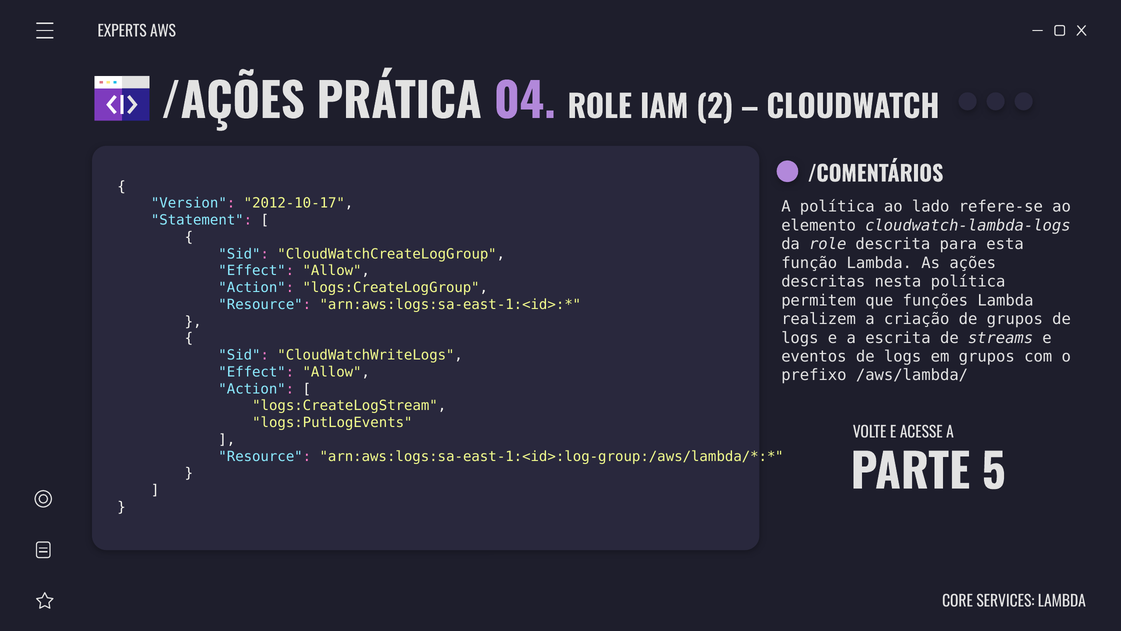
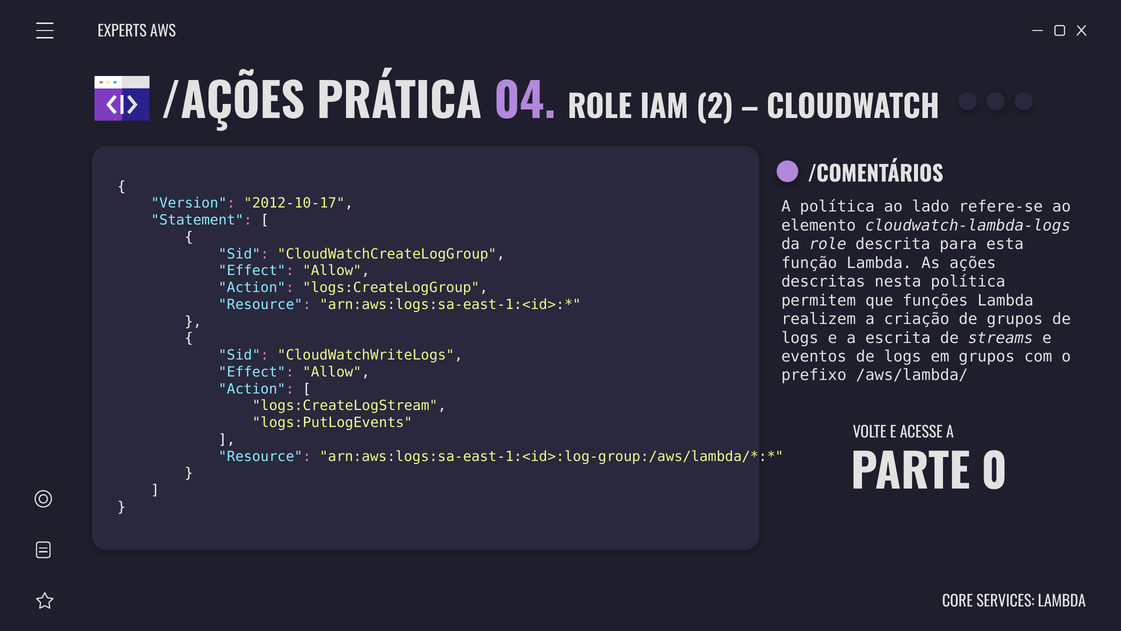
5: 5 -> 0 (994, 473)
